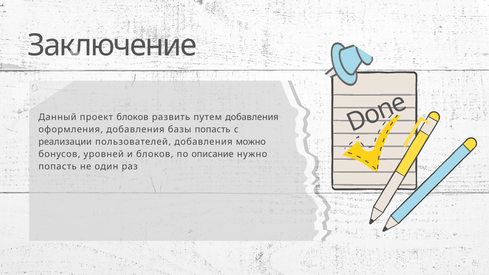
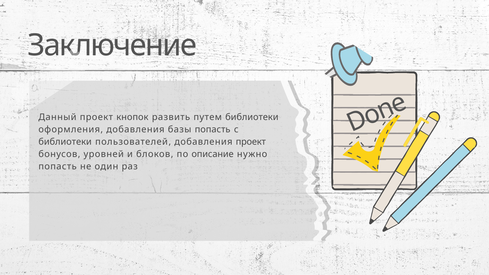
проект блоков: блоков -> кнопок (132, 117)
путем добавления: добавления -> библиотеки (252, 117)
реализации: реализации -> библиотеки (65, 142)
добавления можно: можно -> проект (251, 142)
